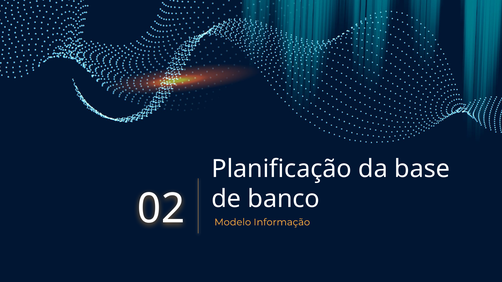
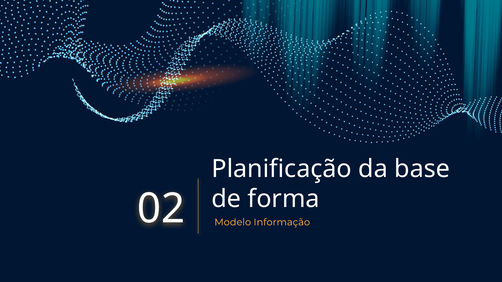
banco: banco -> forma (284, 199)
